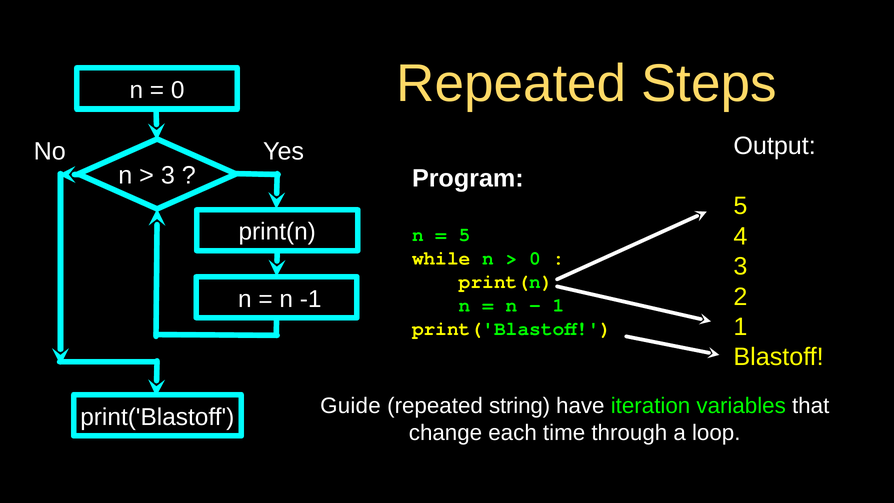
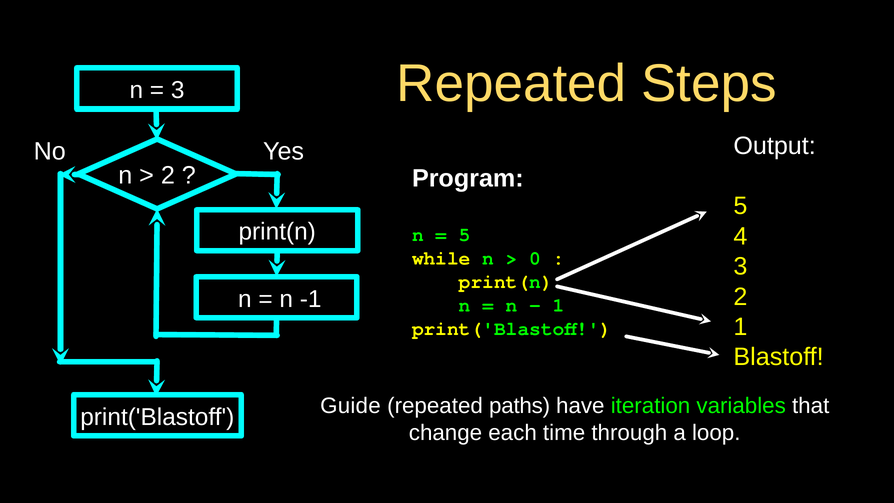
0: 0 -> 3 (178, 90)
3: 3 -> 2 (168, 176)
string: string -> paths (520, 406)
